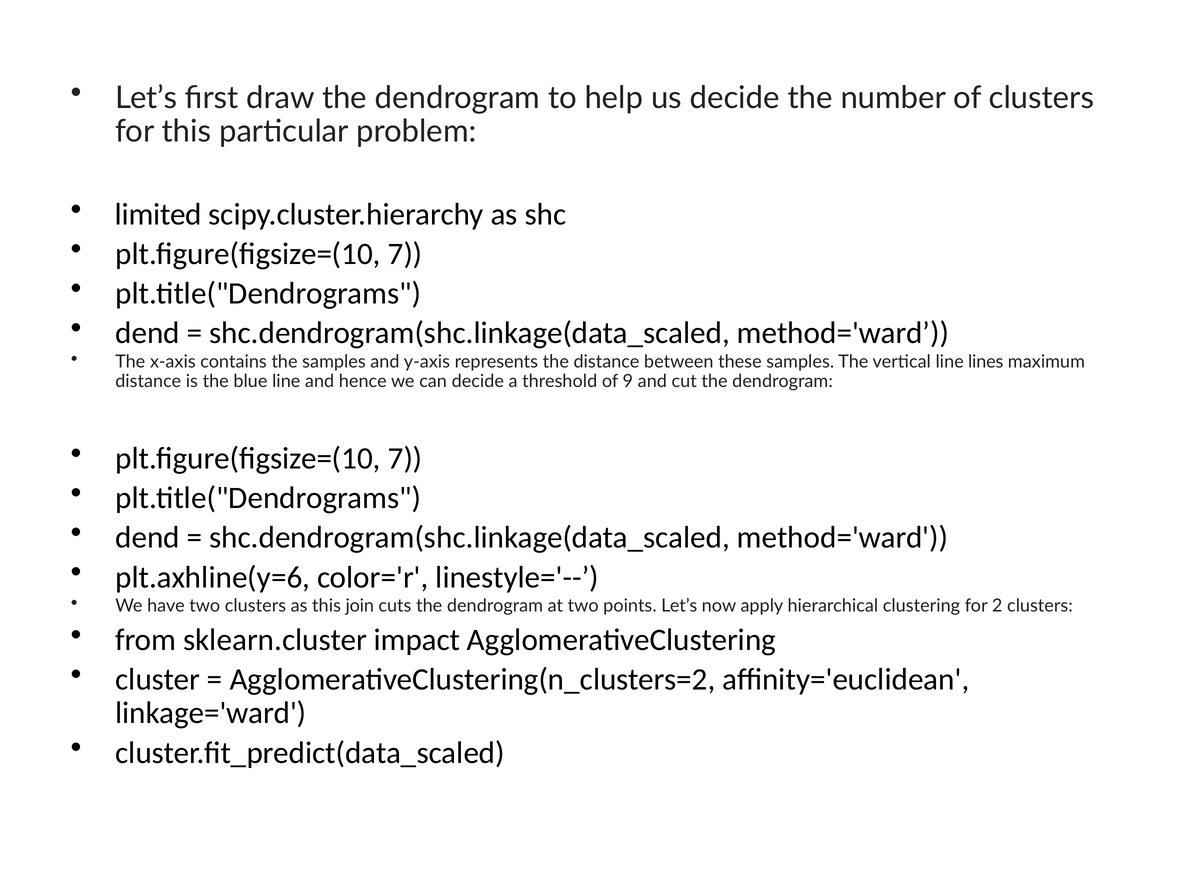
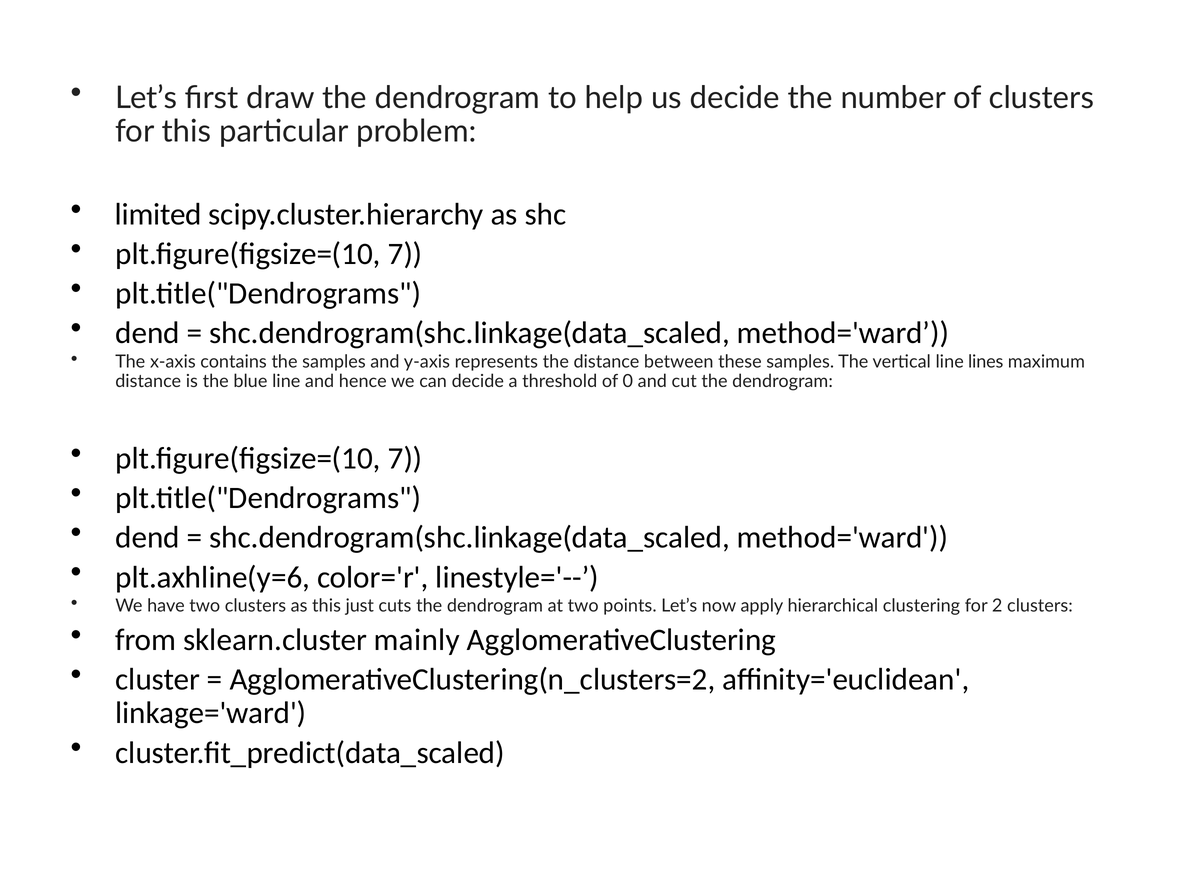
9: 9 -> 0 (628, 381)
join: join -> just (360, 605)
impact: impact -> mainly (417, 640)
